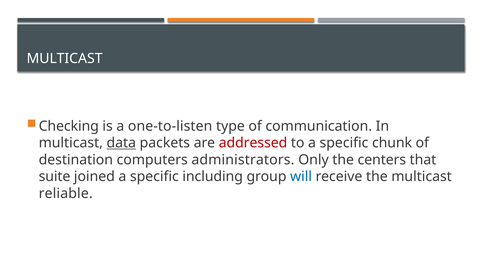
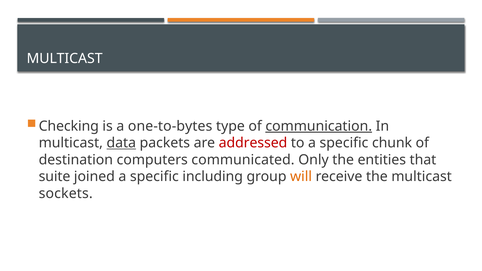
one-to-listen: one-to-listen -> one-to-bytes (170, 126)
communication underline: none -> present (319, 126)
administrators: administrators -> communicated (243, 160)
centers: centers -> entities (382, 160)
will colour: blue -> orange (301, 177)
reliable: reliable -> sockets (66, 194)
